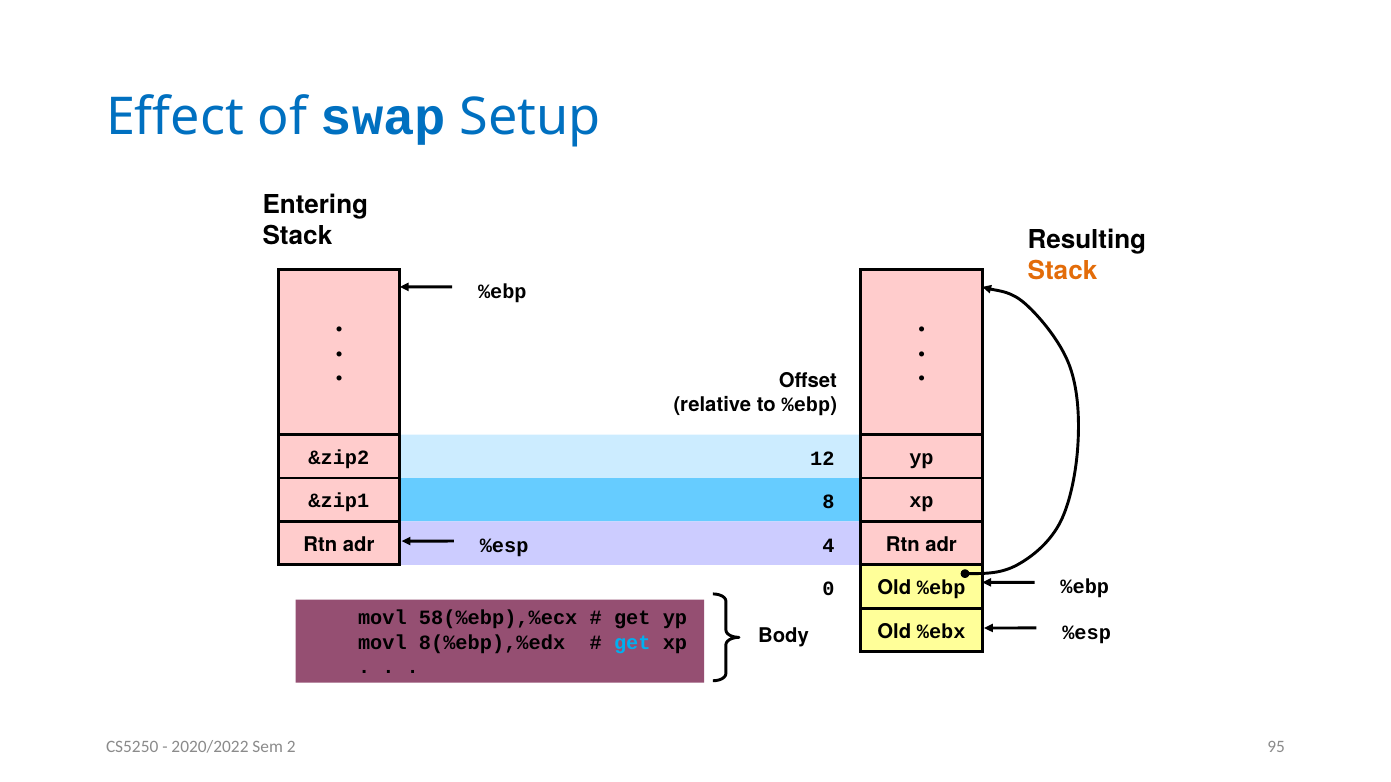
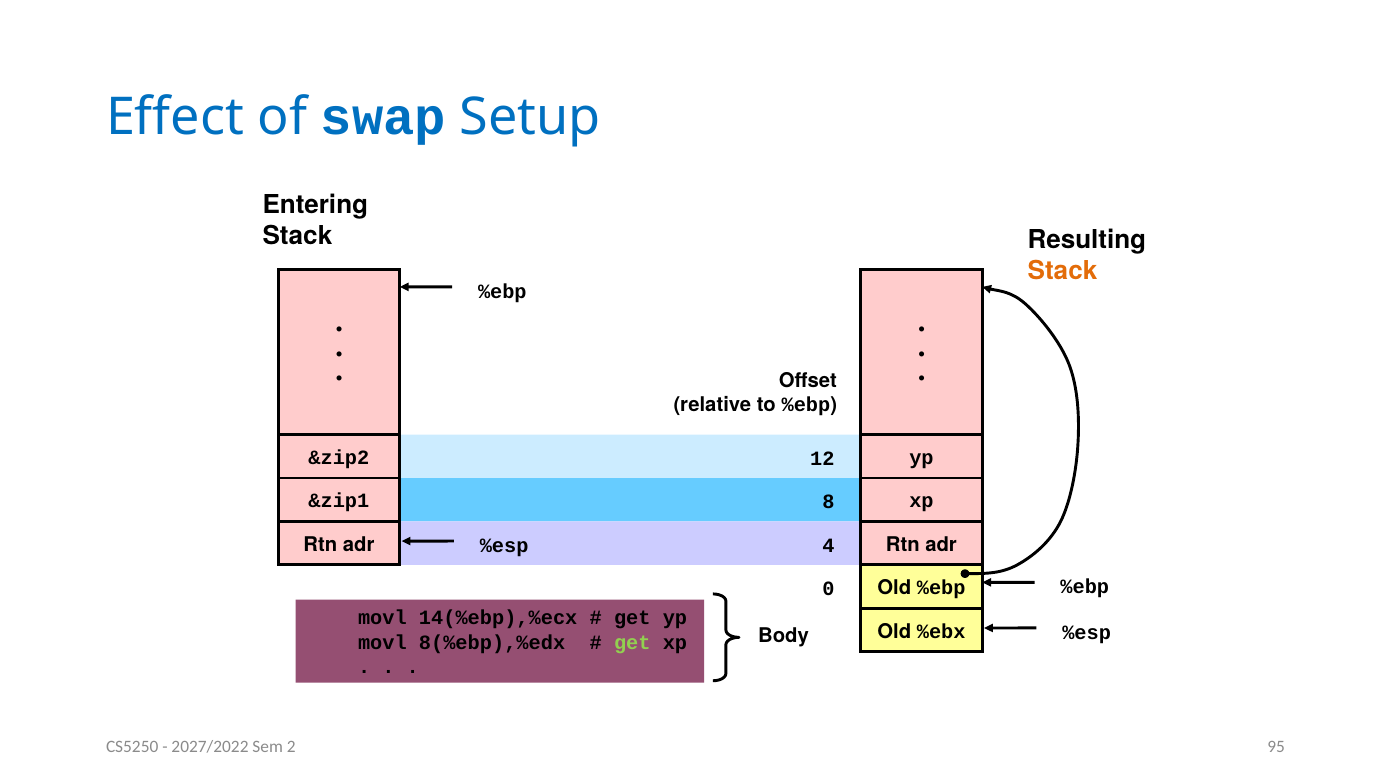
58(%ebp),%ecx: 58(%ebp),%ecx -> 14(%ebp),%ecx (498, 619)
get colour: light blue -> light green (632, 643)
2020/2022: 2020/2022 -> 2027/2022 (210, 747)
